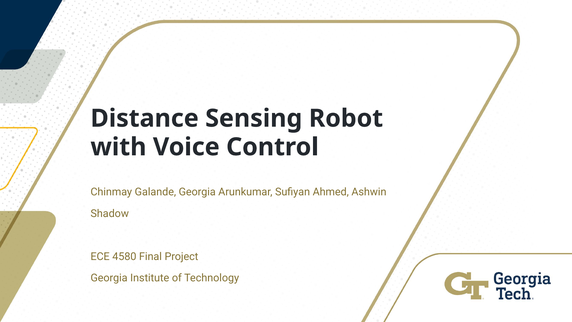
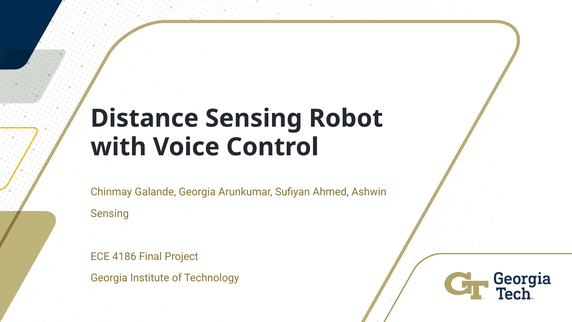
Shadow: Shadow -> Sensing (110, 213)
4580: 4580 -> 4186 (124, 256)
